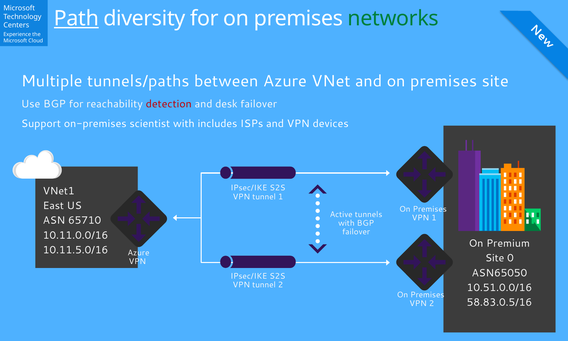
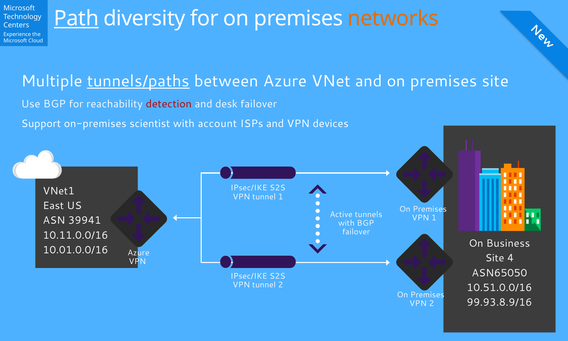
networks colour: green -> orange (393, 18)
tunnels/paths underline: none -> present (138, 81)
includes: includes -> account (217, 124)
65710: 65710 -> 39941 (85, 220)
Premium: Premium -> Business (508, 243)
10.11.5.0/16: 10.11.5.0/16 -> 10.01.0.0/16 (76, 250)
0: 0 -> 4 (510, 258)
58.83.0.5/16: 58.83.0.5/16 -> 99.93.8.9/16 (499, 302)
